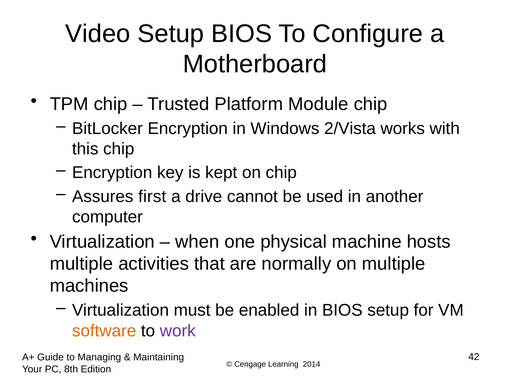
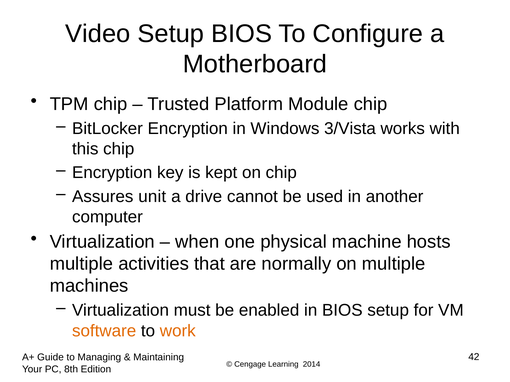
2/Vista: 2/Vista -> 3/Vista (350, 129)
first: first -> unit (152, 197)
work colour: purple -> orange (178, 331)
